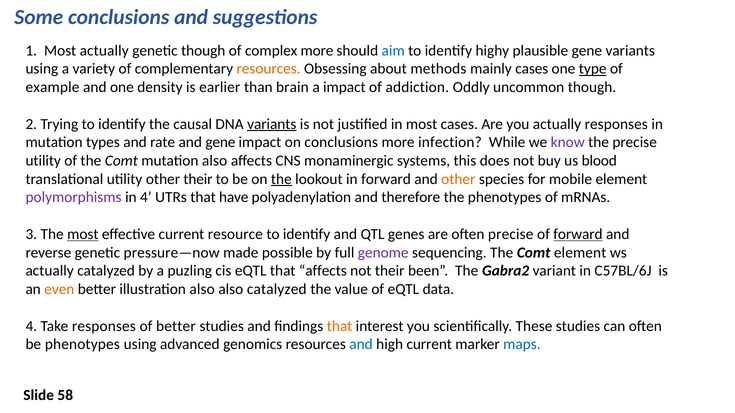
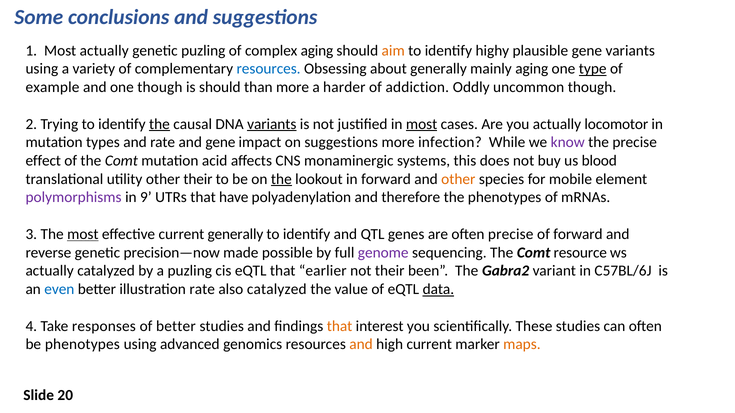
genetic though: though -> puzling (203, 51)
complex more: more -> aging (317, 51)
aim colour: blue -> orange (393, 51)
resources colour: orange -> blue (269, 69)
about methods: methods -> generally (439, 69)
mainly cases: cases -> aging (532, 69)
one density: density -> though (160, 87)
is earlier: earlier -> should (220, 87)
than brain: brain -> more (293, 87)
a impact: impact -> harder (344, 87)
the underline: none -> present (159, 124)
most underline: none -> present (422, 124)
actually responses: responses -> locomotor (616, 124)
on conclusions: conclusions -> suggestions (341, 142)
utility: utility -> effect (43, 161)
mutation also: also -> acid (215, 161)
in 4: 4 -> 9 (146, 198)
current resource: resource -> generally (235, 234)
forward underline: present -> none (578, 234)
pressure—now: pressure—now -> precision—now (172, 253)
Comt element: element -> resource (580, 253)
that affects: affects -> earlier (323, 271)
even colour: orange -> blue (59, 290)
illustration also: also -> rate (202, 290)
data underline: none -> present (438, 290)
and colour: blue -> orange (361, 345)
maps colour: blue -> orange (522, 345)
58: 58 -> 20 (65, 396)
